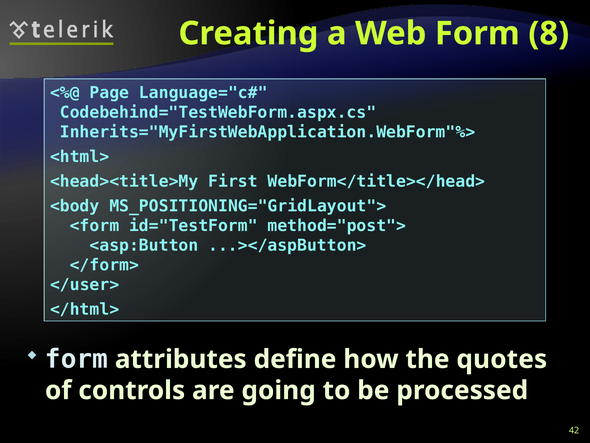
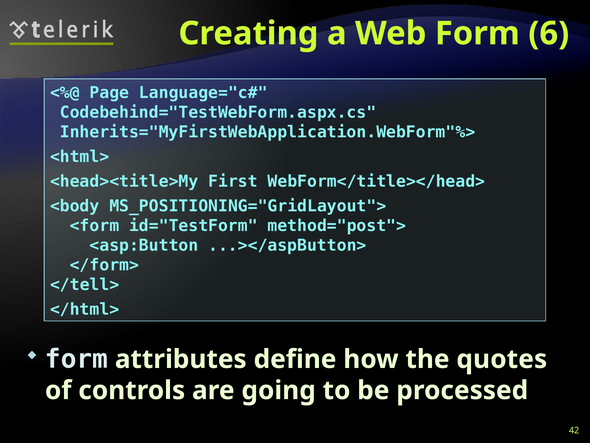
8: 8 -> 6 (549, 33)
</user>: </user> -> </tell> (85, 284)
